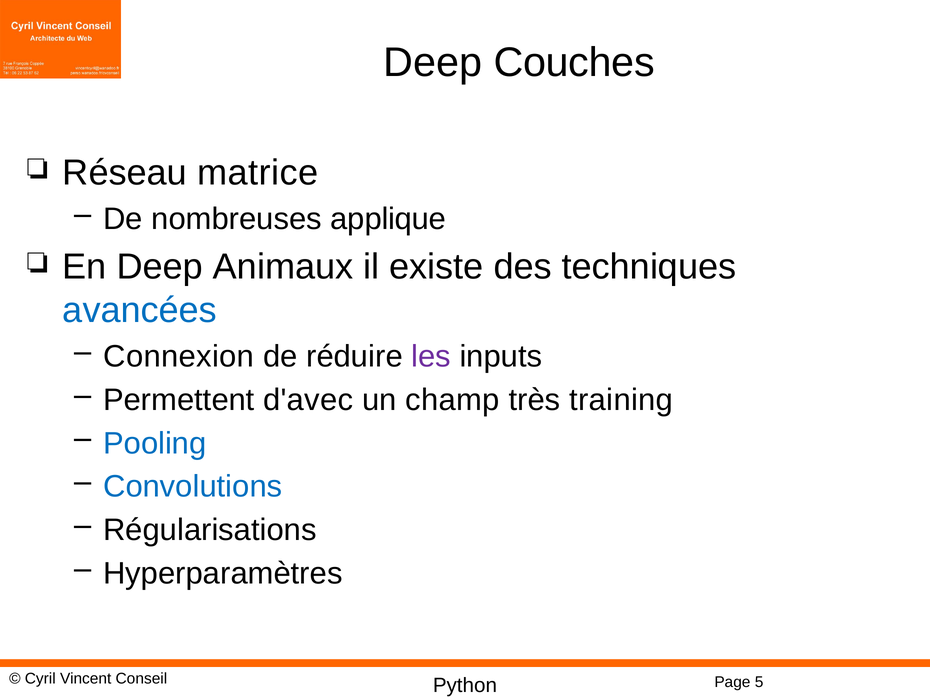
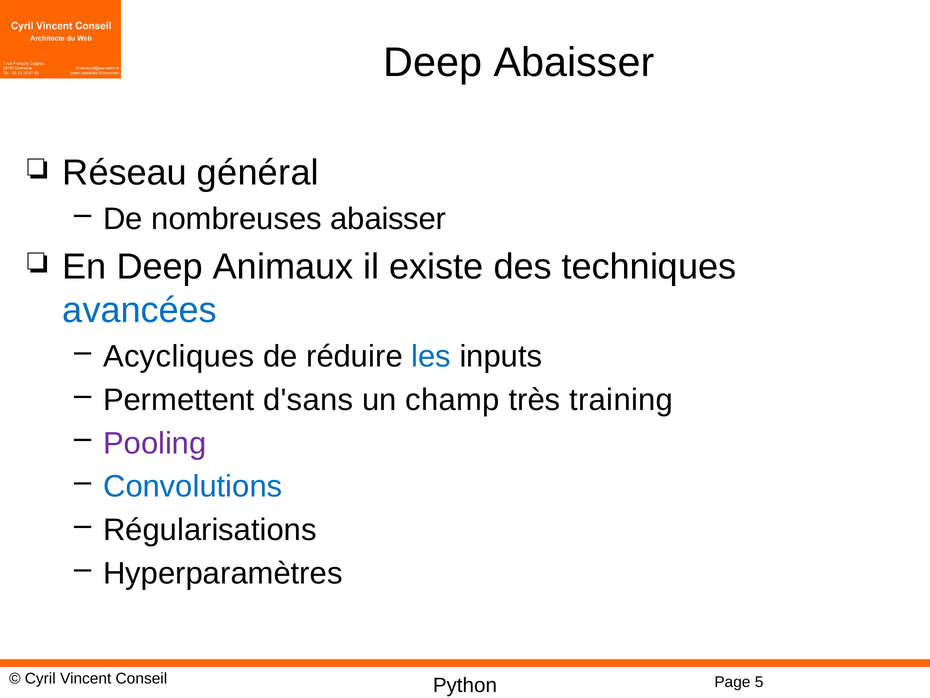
Deep Couches: Couches -> Abaisser (574, 62)
matrice: matrice -> général (258, 173)
nombreuses applique: applique -> abaisser (388, 219)
Connexion: Connexion -> Acycliques (179, 356)
les colour: purple -> blue (431, 356)
d'avec: d'avec -> d'sans (308, 400)
Pooling colour: blue -> purple (155, 443)
